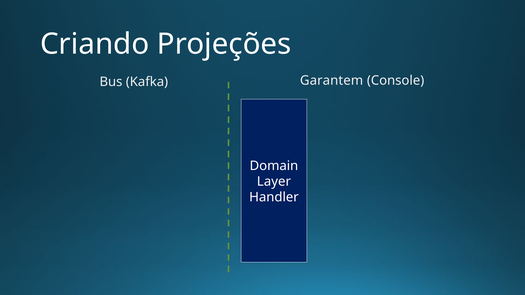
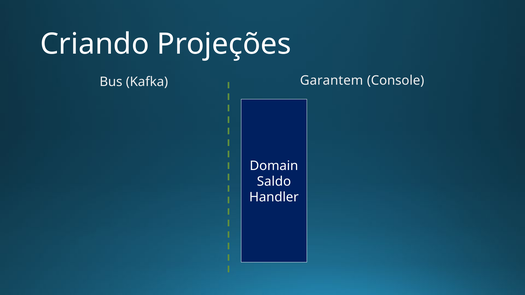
Layer: Layer -> Saldo (274, 182)
